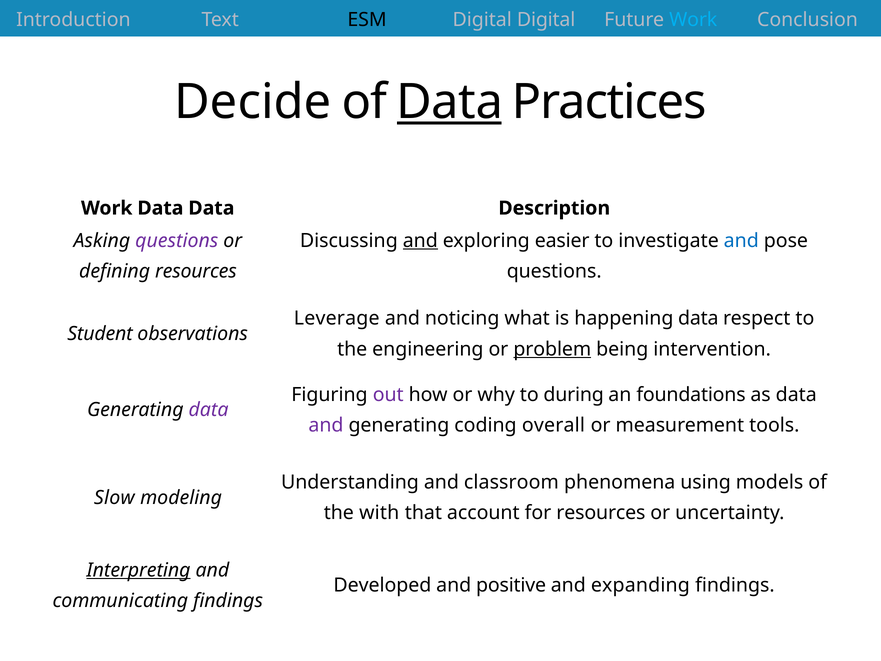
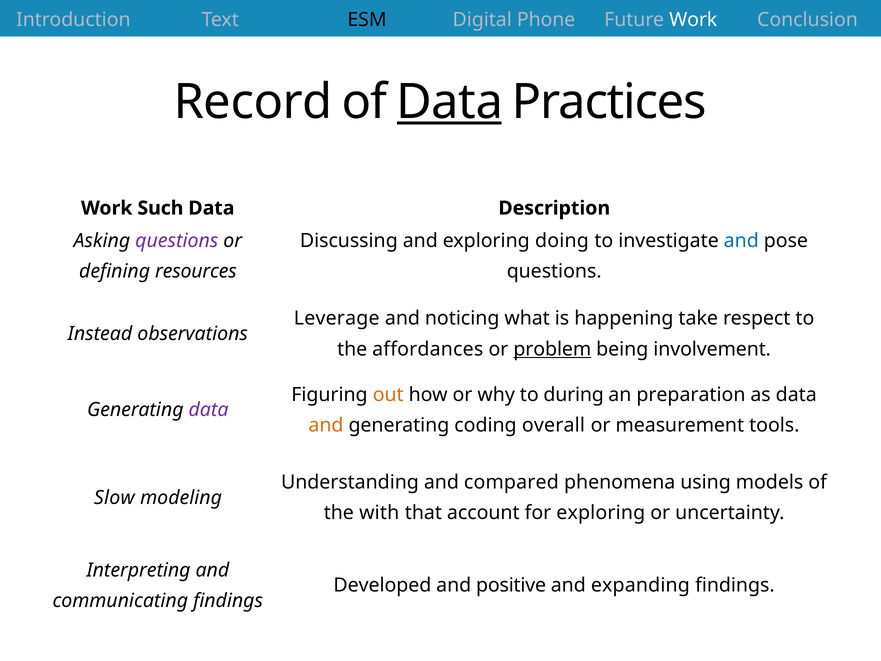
Digital: Digital -> Phone (546, 20)
Work colour: light blue -> white (693, 20)
Decide: Decide -> Record (253, 102)
Work Data: Data -> Such (160, 208)
and underline: present -> none (420, 241)
easier: easier -> doing (562, 241)
happening data: data -> take (698, 318)
Student: Student -> Instead (100, 334)
engineering: engineering -> affordances (428, 349)
intervention: intervention -> involvement (712, 349)
out colour: purple -> orange (388, 394)
foundations: foundations -> preparation (691, 394)
and colour: purple -> orange (326, 425)
classroom: classroom -> compared (511, 482)
for resources: resources -> exploring (601, 513)
Interpreting underline: present -> none (138, 570)
